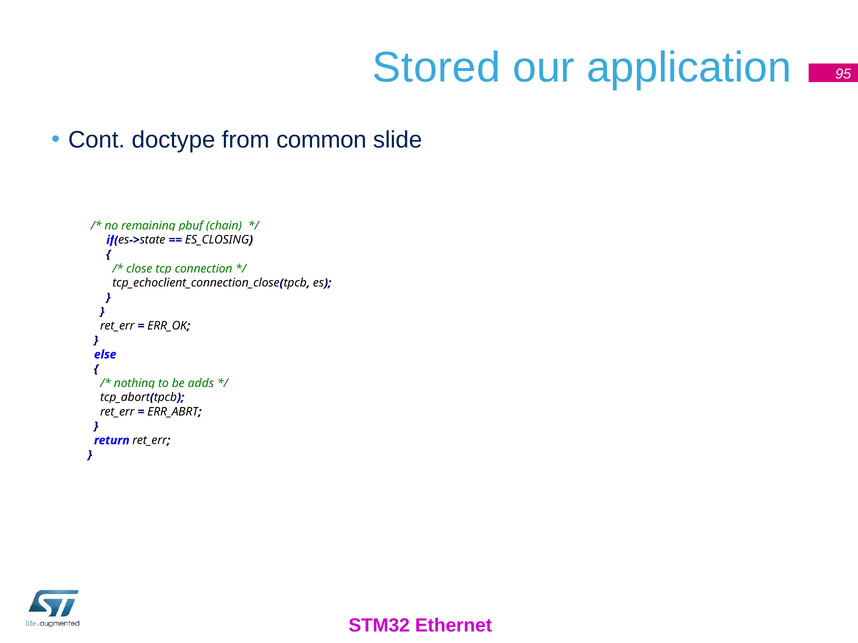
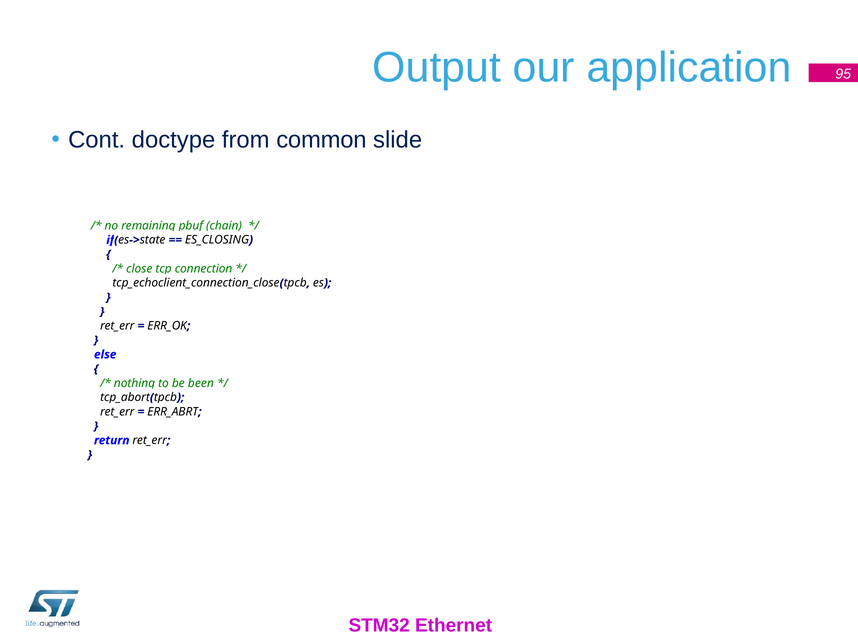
Stored: Stored -> Output (437, 67)
adds: adds -> been (201, 383)
